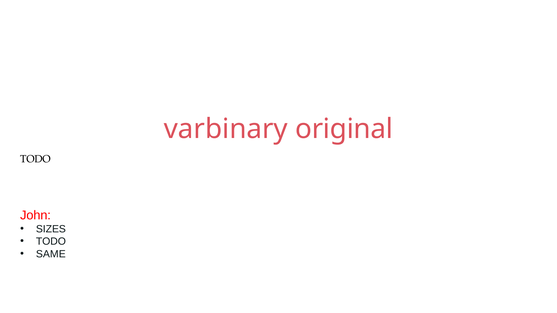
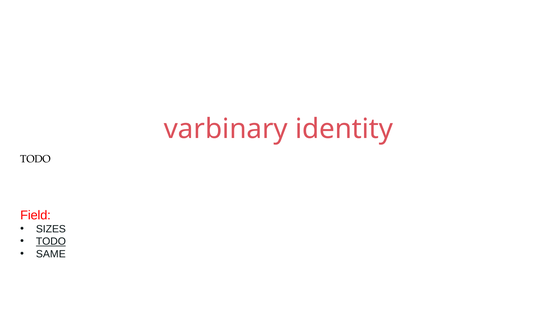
original: original -> identity (344, 129)
John: John -> Field (35, 215)
TODO underline: none -> present (51, 242)
